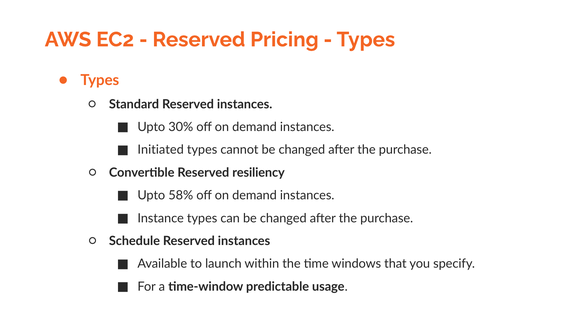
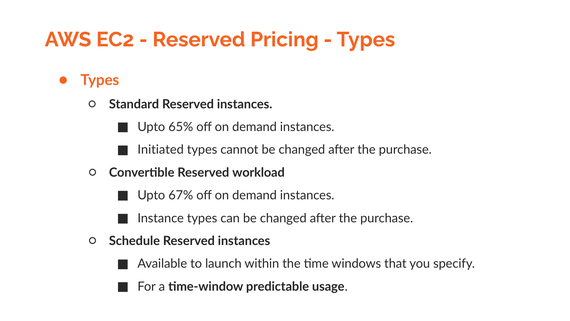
30%: 30% -> 65% (181, 127)
resiliency: resiliency -> workload (258, 172)
58%: 58% -> 67% (181, 195)
